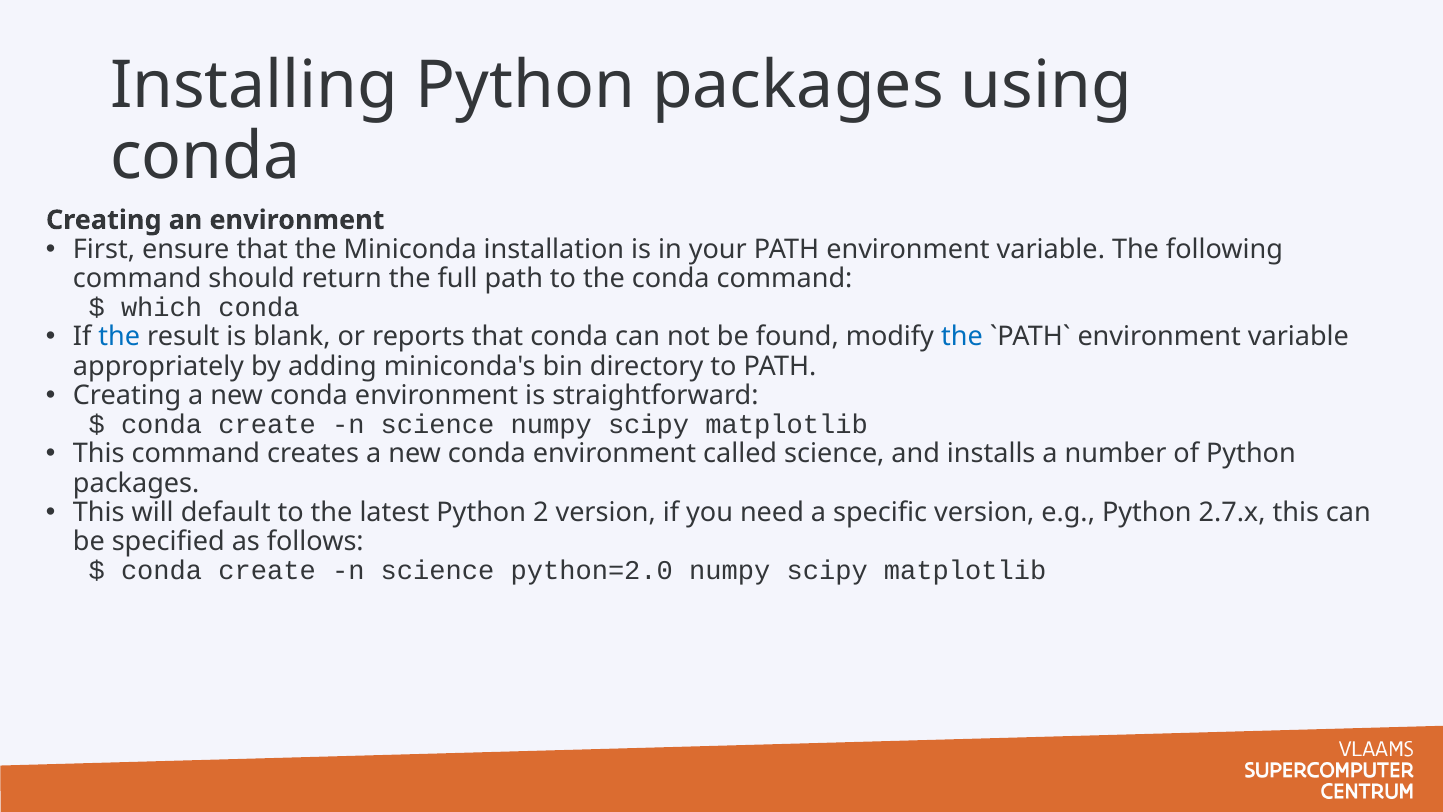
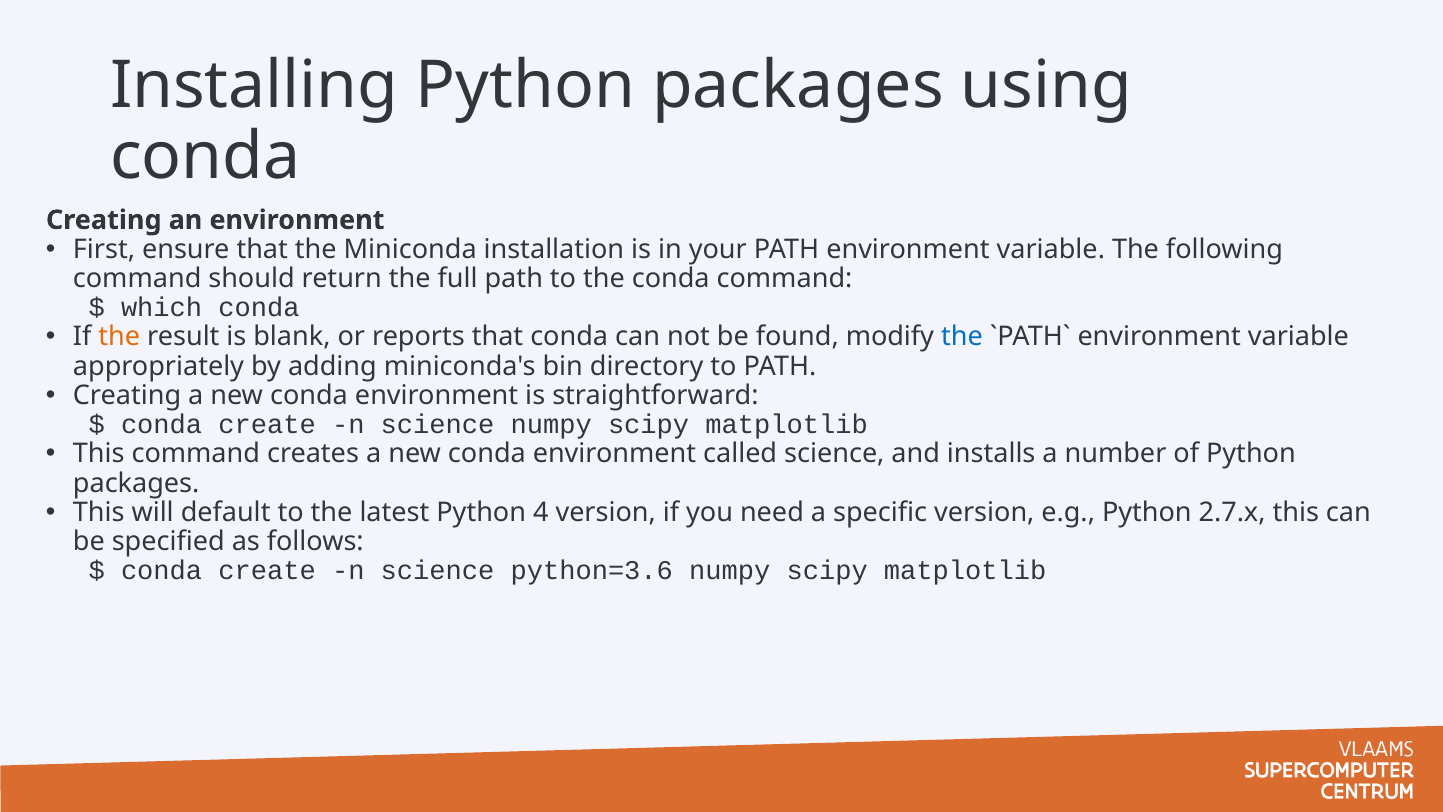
the colour: blue -> orange (119, 337)
2: 2 -> 4 (541, 512)
python=2.0: python=2.0 -> python=3.6 (592, 571)
